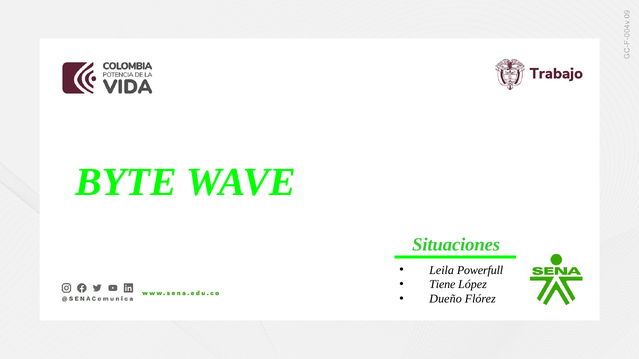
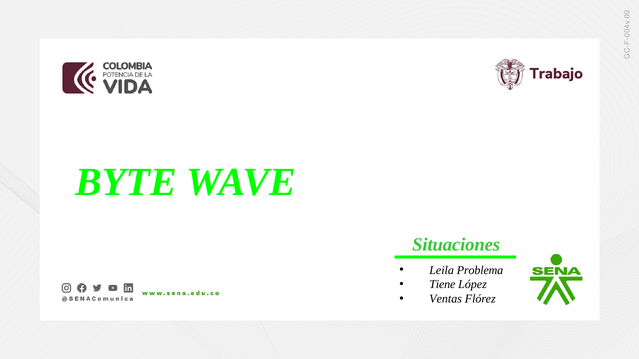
Powerfull: Powerfull -> Problema (480, 270)
Dueño: Dueño -> Ventas (446, 299)
